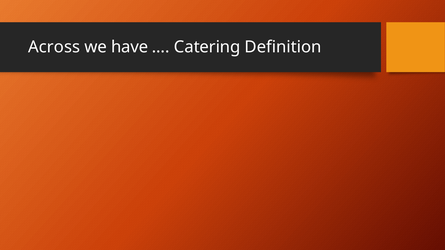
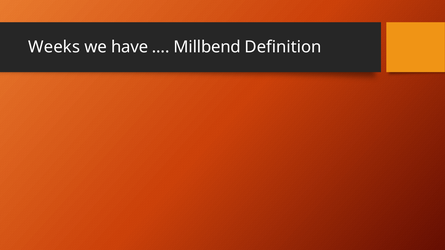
Across: Across -> Weeks (54, 47)
Catering: Catering -> Millbend (207, 47)
